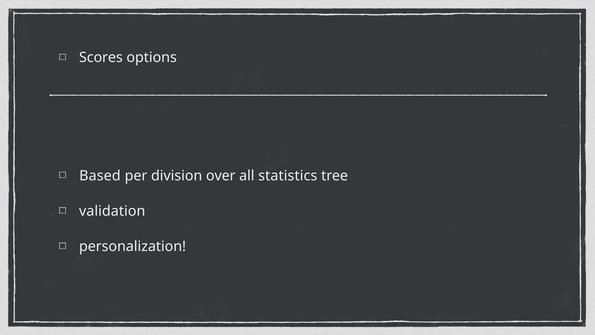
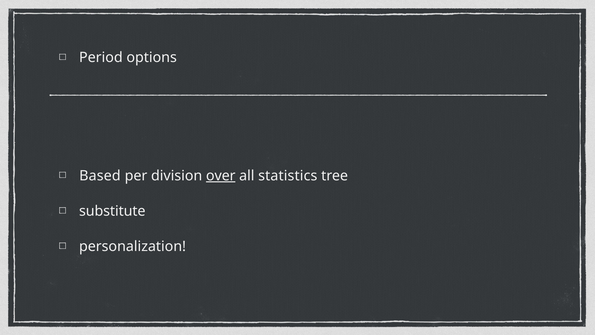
Scores: Scores -> Period (101, 58)
over underline: none -> present (221, 176)
validation: validation -> substitute (112, 211)
